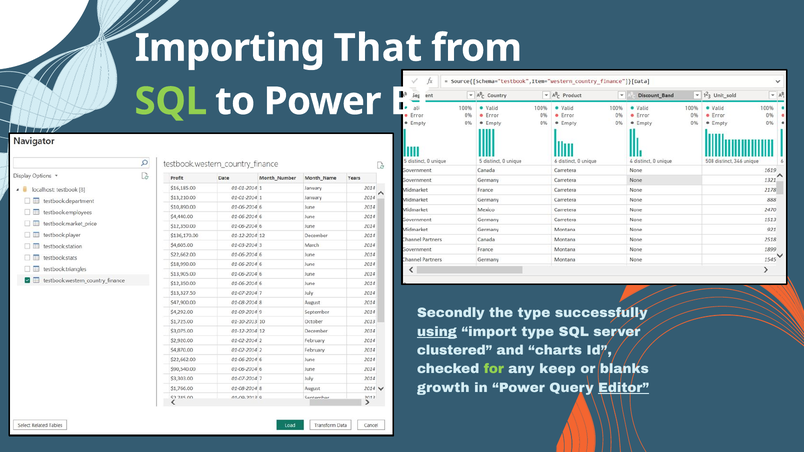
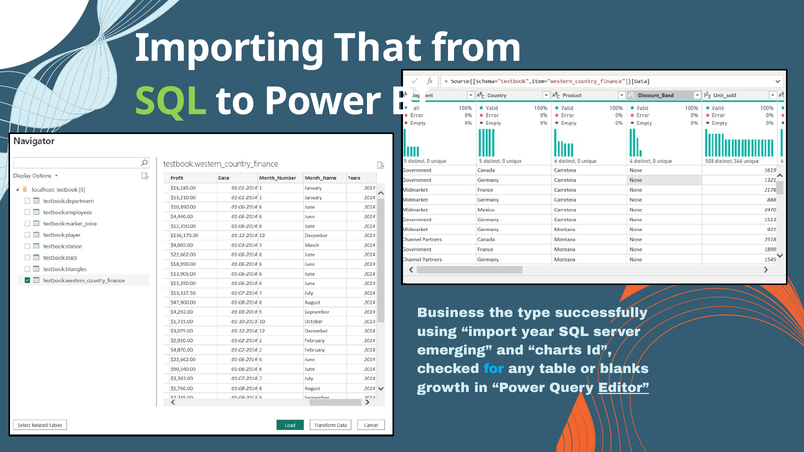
Secondly: Secondly -> Business (451, 313)
using underline: present -> none (437, 332)
import type: type -> year (538, 332)
clustered: clustered -> emerging (455, 350)
for colour: light green -> light blue (494, 369)
keep: keep -> table (558, 369)
